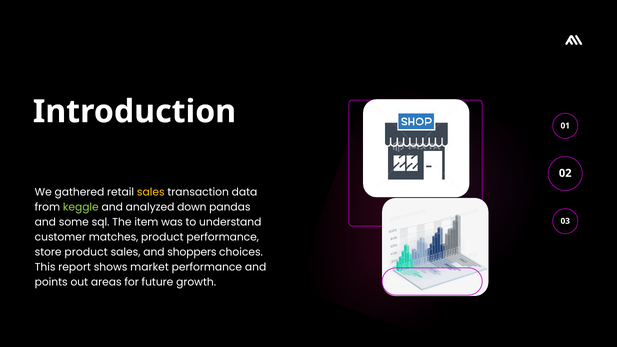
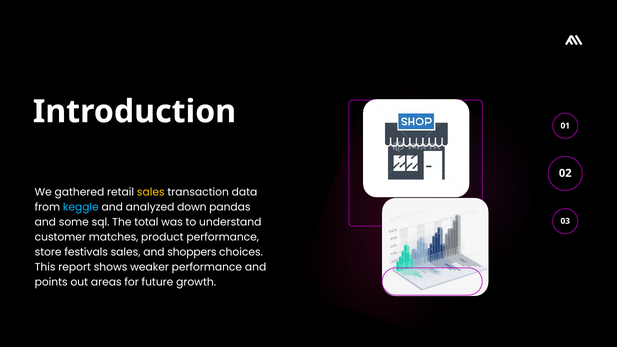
keggle colour: light green -> light blue (81, 207)
item: item -> total (146, 222)
store product: product -> festivals (86, 252)
market: market -> weaker (150, 267)
